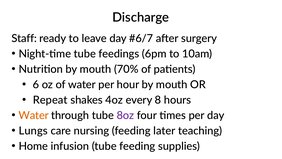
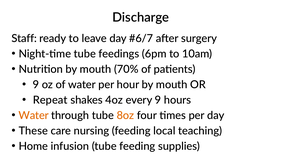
6: 6 -> 9 (36, 84)
every 8: 8 -> 9 (158, 100)
8oz colour: purple -> orange (125, 115)
Lungs: Lungs -> These (33, 131)
later: later -> local (164, 131)
